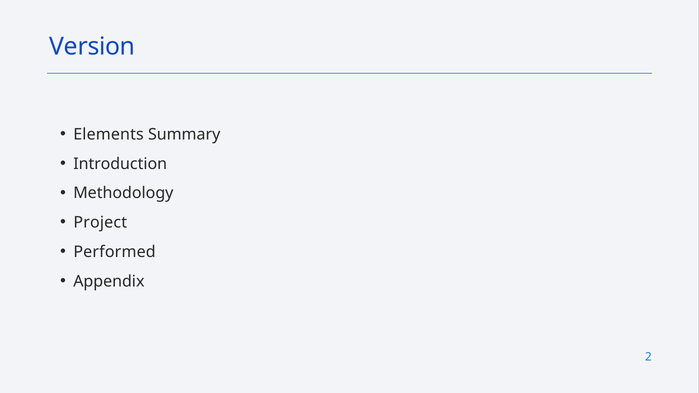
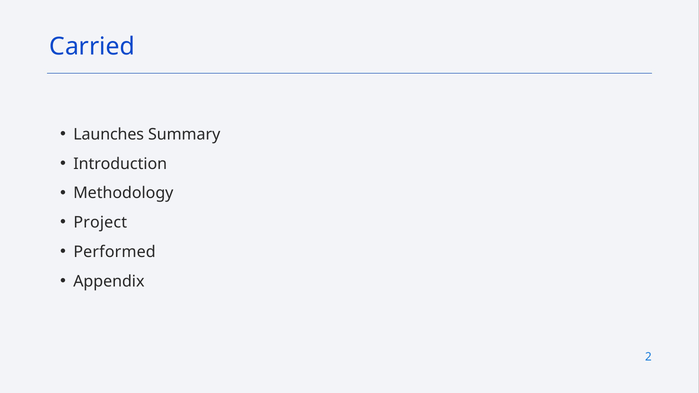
Version: Version -> Carried (92, 47)
Elements: Elements -> Launches (109, 134)
